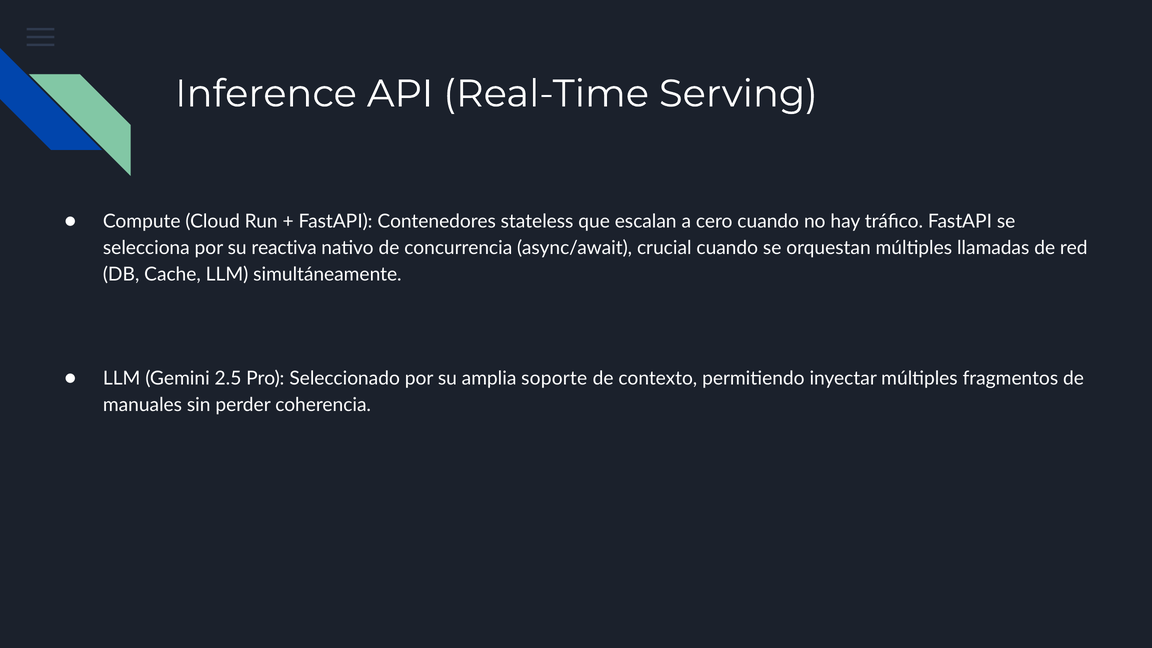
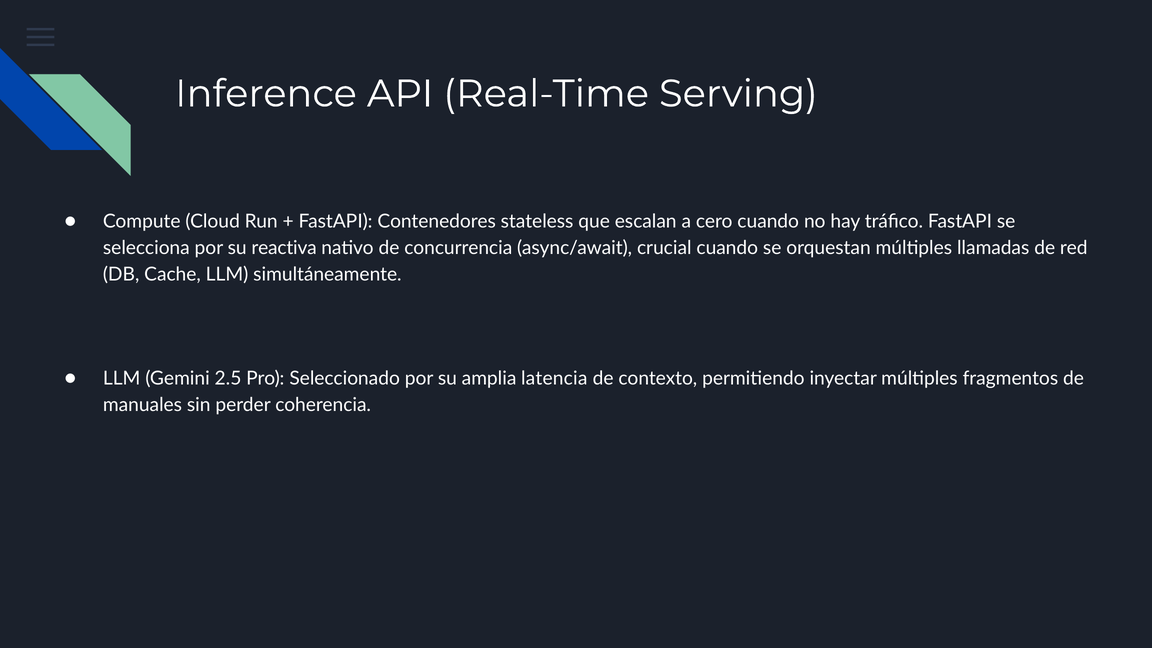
soporte: soporte -> latencia (554, 378)
